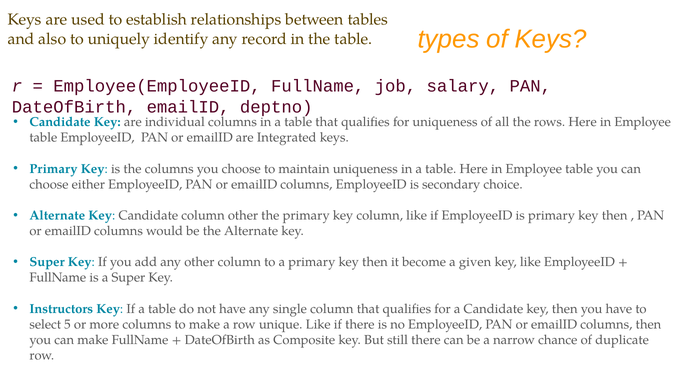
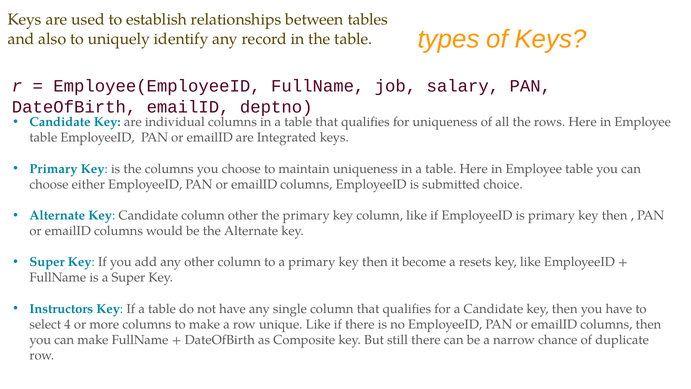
secondary: secondary -> submitted (451, 184)
given: given -> resets (475, 262)
5: 5 -> 4 (67, 324)
